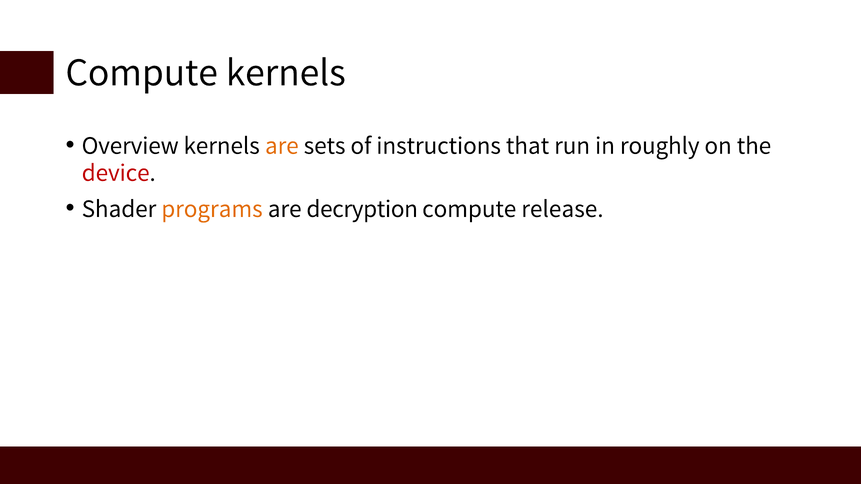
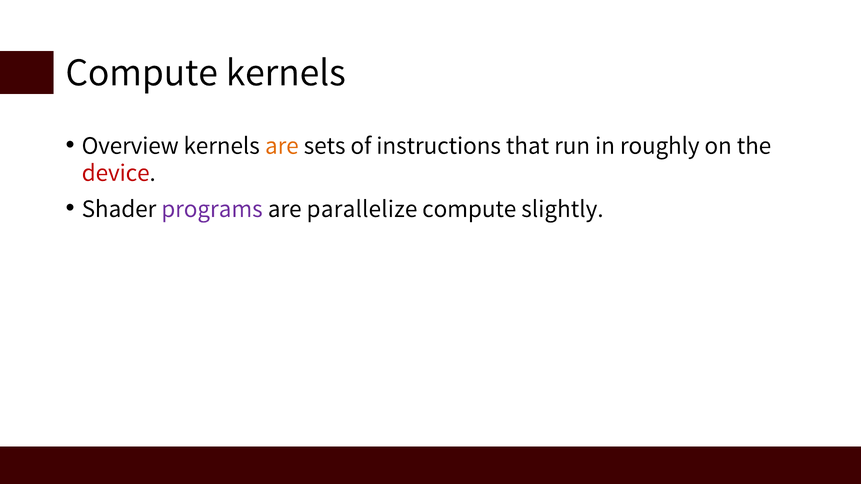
programs colour: orange -> purple (212, 209)
decryption: decryption -> parallelize (362, 209)
release: release -> slightly (562, 209)
